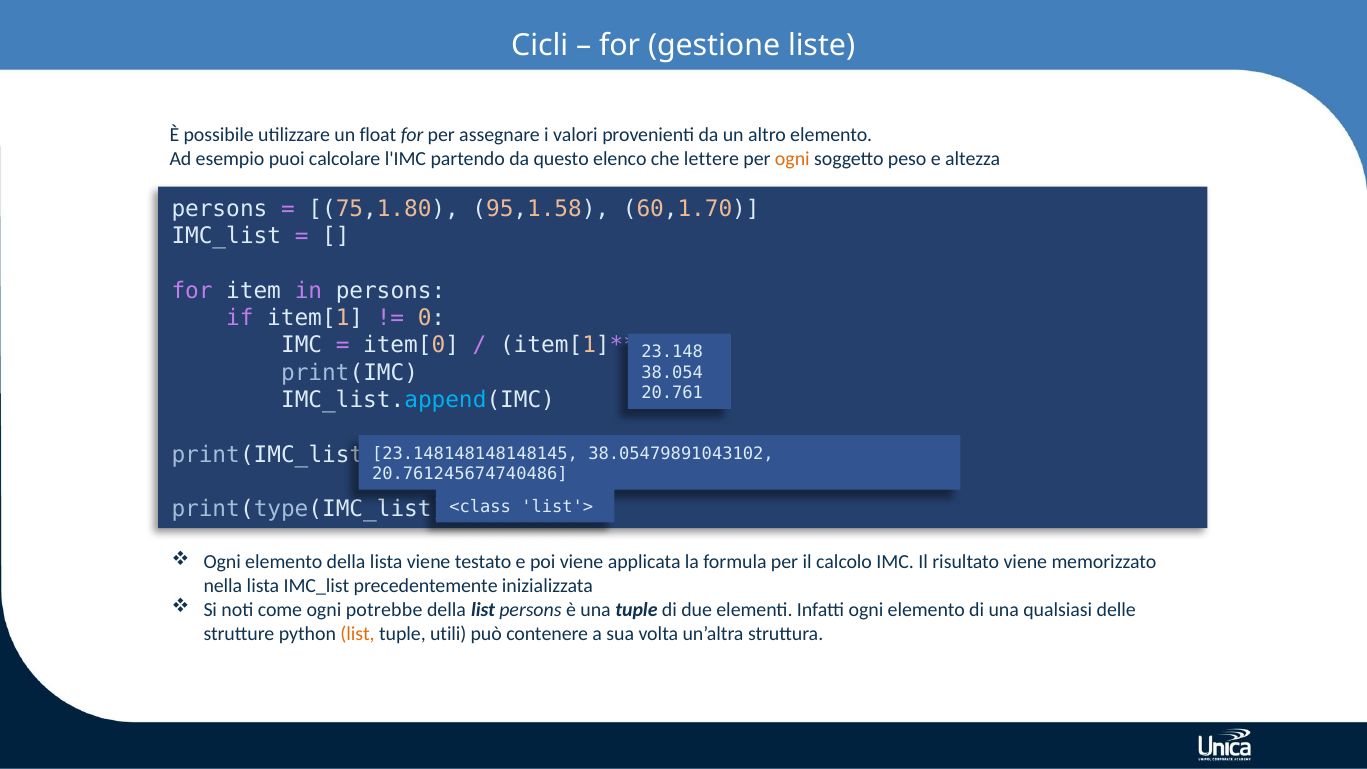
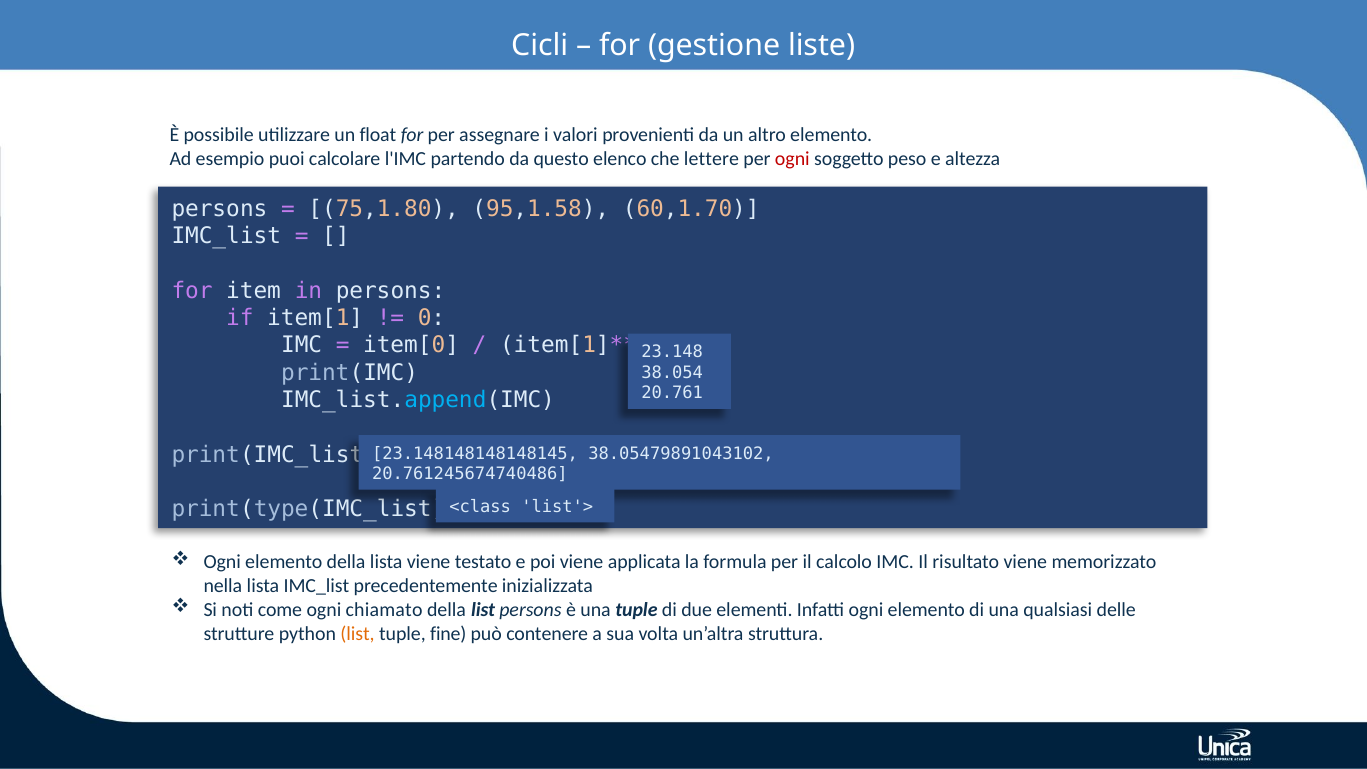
ogni colour: orange -> red (792, 159)
potrebbe: potrebbe -> chiamato (384, 610)
utili: utili -> fine (448, 634)
